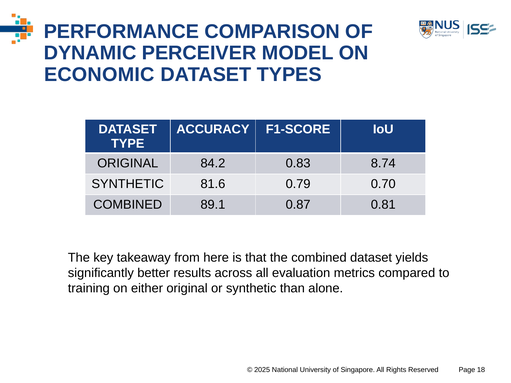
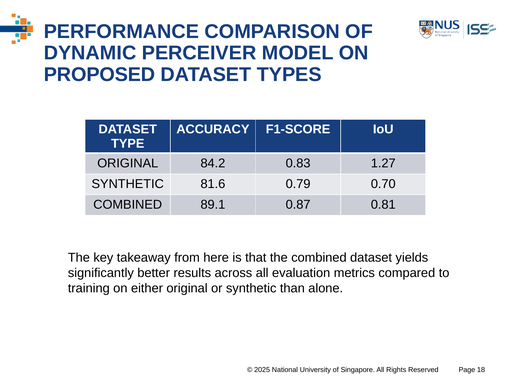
ECONOMIC: ECONOMIC -> PROPOSED (99, 74)
8.74: 8.74 -> 1.27 (383, 163)
